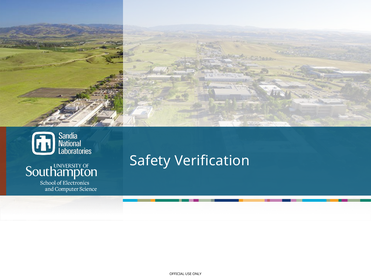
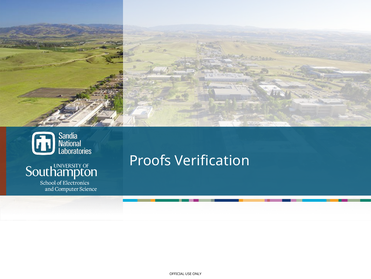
Safety: Safety -> Proofs (150, 160)
